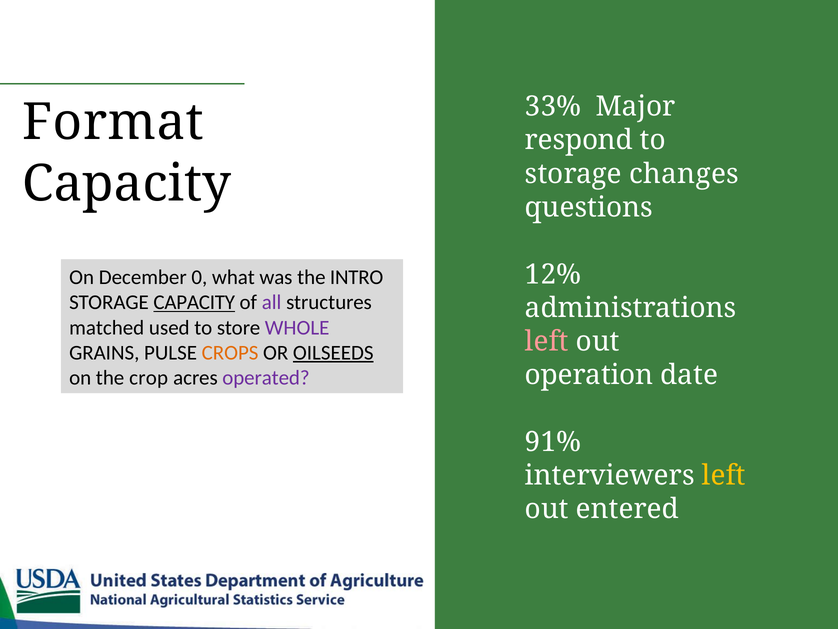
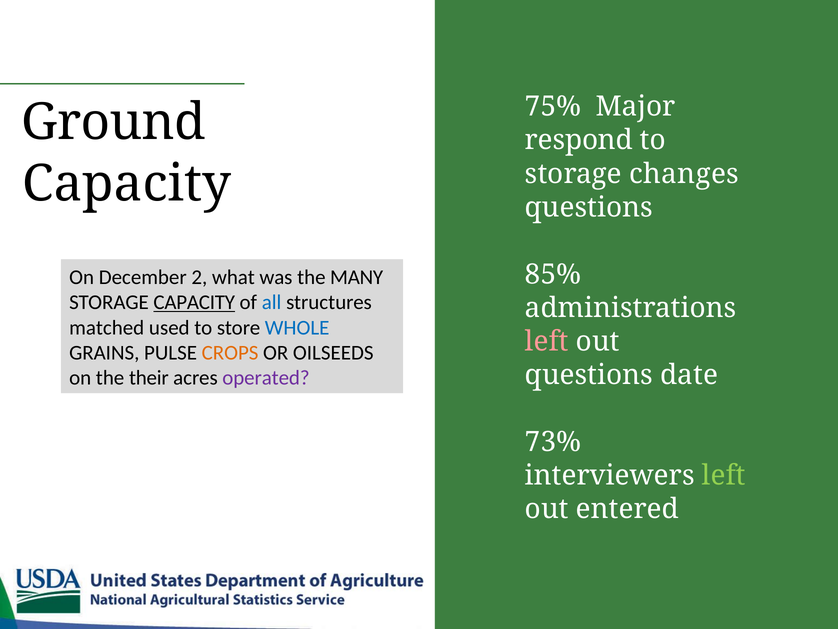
33%: 33% -> 75% (553, 107)
Format: Format -> Ground (114, 122)
12%: 12% -> 85% (553, 274)
0: 0 -> 2 (199, 277)
INTRO: INTRO -> MANY (357, 277)
all colour: purple -> blue (272, 302)
WHOLE colour: purple -> blue (297, 327)
OILSEEDS underline: present -> none (333, 353)
operation: operation -> questions (589, 375)
crop: crop -> their (149, 378)
91%: 91% -> 73% (553, 442)
left colour: yellow -> light green (724, 475)
